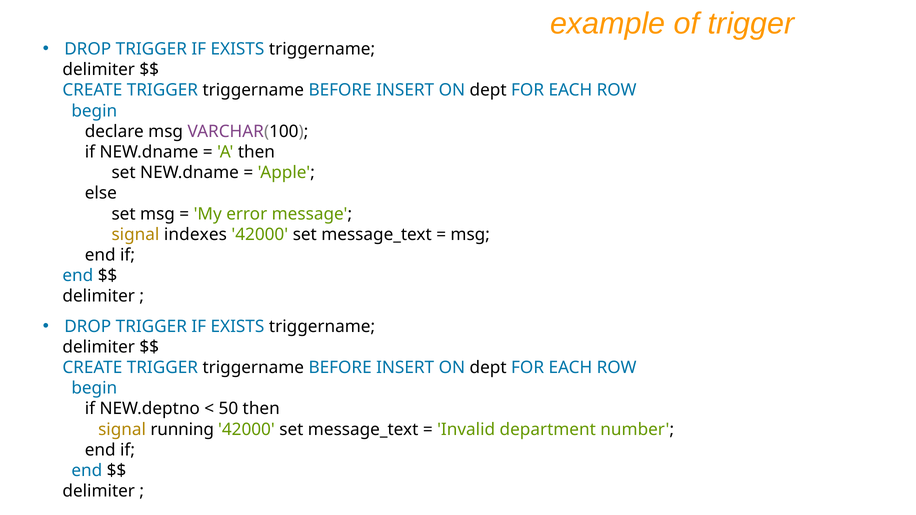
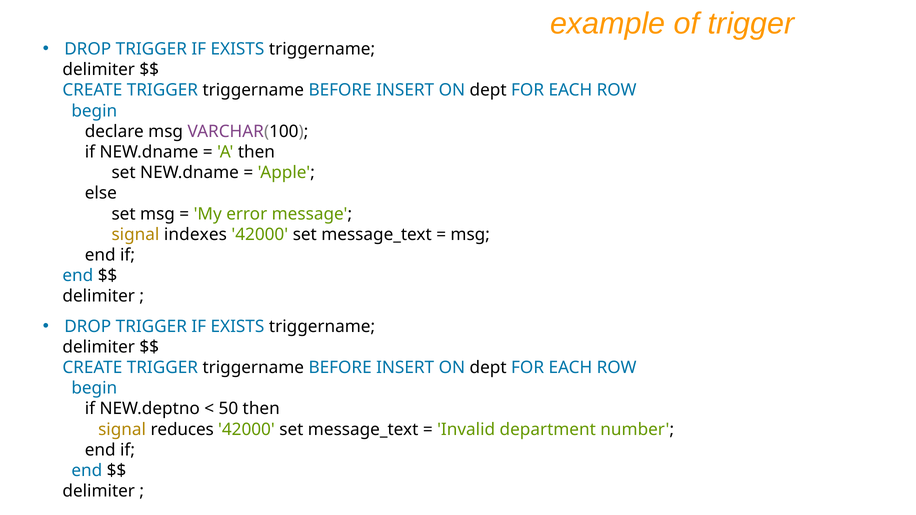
running: running -> reduces (182, 430)
